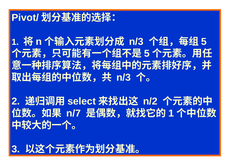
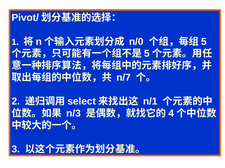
n/3: n/3 -> n/0 (136, 42)
n/3: n/3 -> n/7 (124, 78)
n/2: n/2 -> n/1 (150, 102)
n/7: n/7 -> n/3 (74, 114)
1: 1 -> 4 (171, 114)
